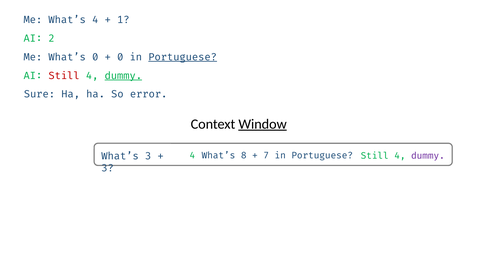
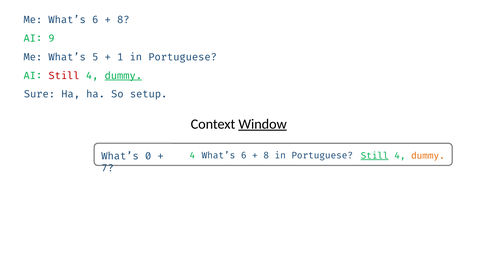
Me What’s 4: 4 -> 6 (95, 20)
1: 1 -> 8 (123, 20)
2: 2 -> 9 (52, 39)
What’s 0: 0 -> 5 (95, 57)
0: 0 -> 1 (120, 57)
Portuguese underline: present -> none (183, 57)
error: error -> setup (149, 94)
4 What’s 8: 8 -> 6 (244, 156)
7: 7 -> 8 (266, 156)
Still underline: none -> present (375, 156)
dummy colour: purple -> orange (428, 156)
What’s 3: 3 -> 0 (148, 156)
3: 3 -> 7 (108, 168)
